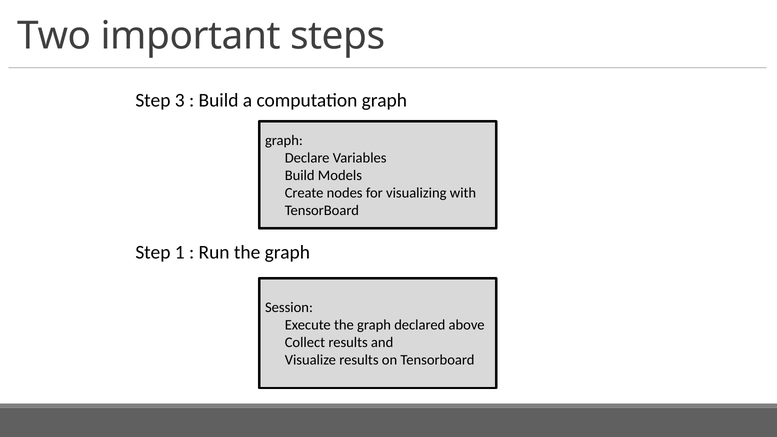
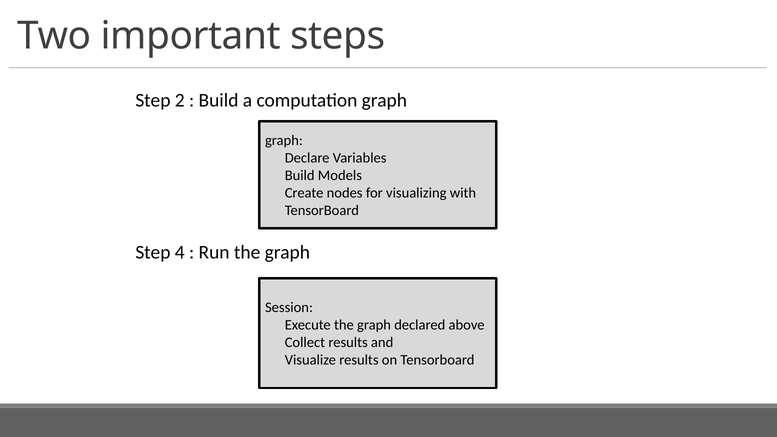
3: 3 -> 2 (180, 101)
1: 1 -> 4 (180, 253)
